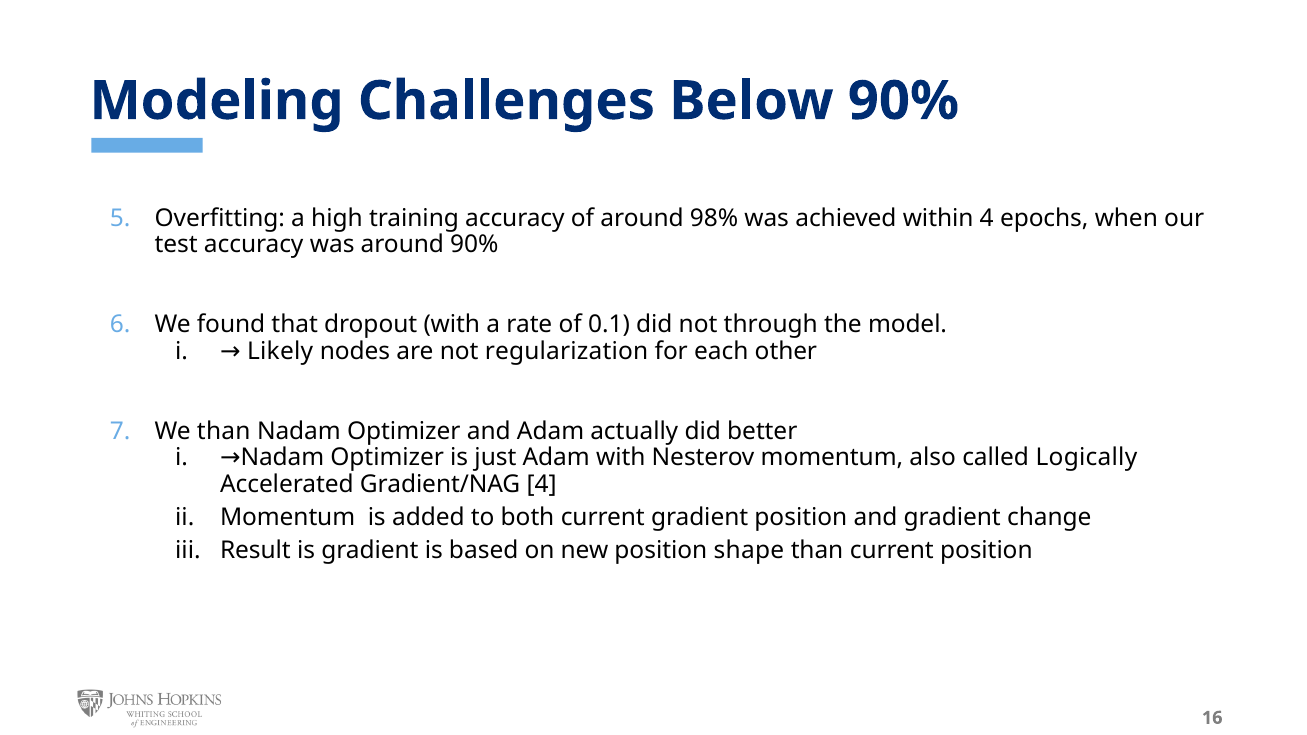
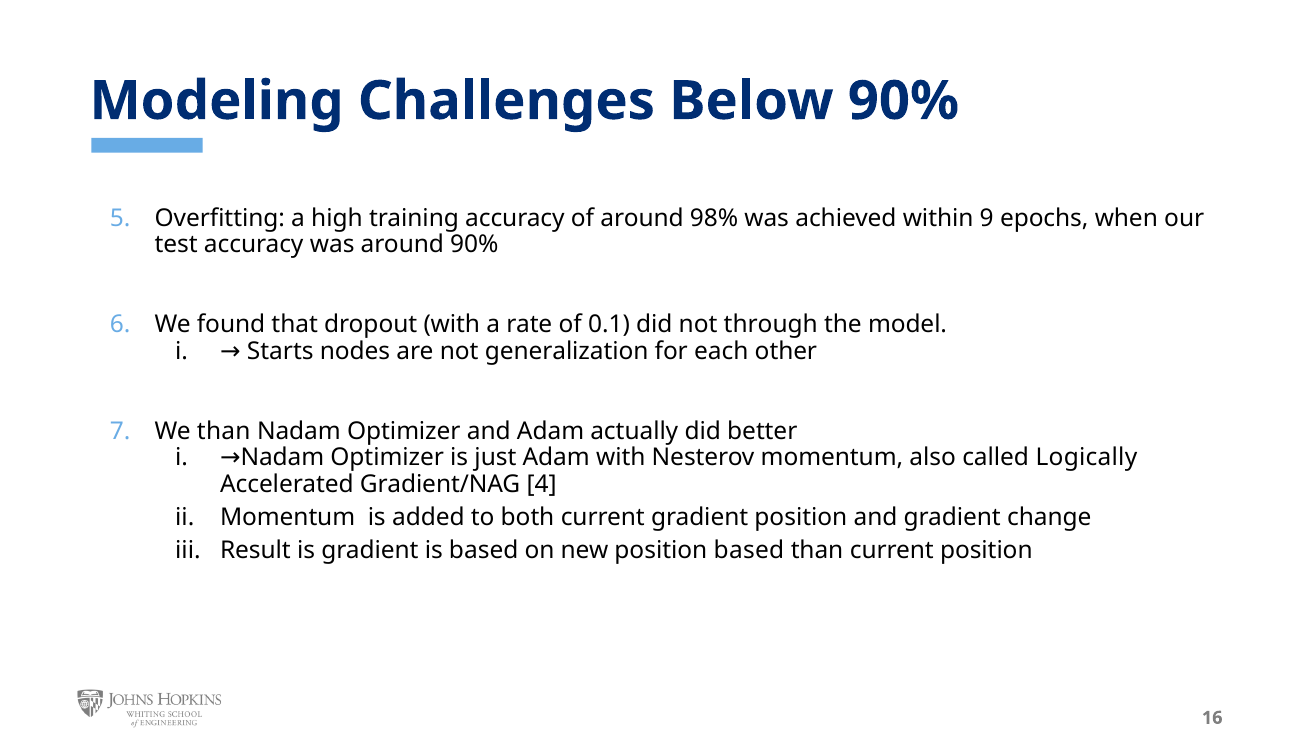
within 4: 4 -> 9 (987, 218)
Likely: Likely -> Starts (280, 351)
regularization: regularization -> generalization (567, 351)
position shape: shape -> based (749, 551)
